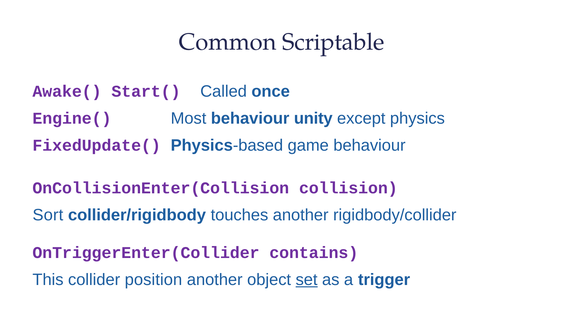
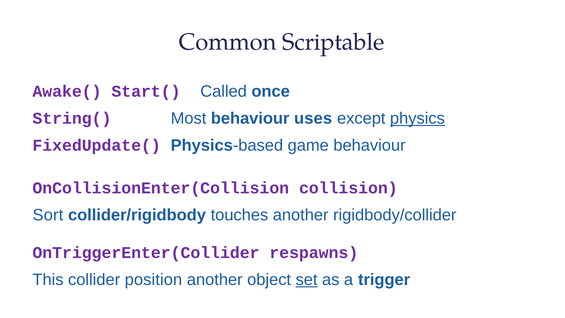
Engine(: Engine( -> String( (72, 118)
unity: unity -> uses (313, 118)
physics underline: none -> present (417, 118)
contains: contains -> respawns (314, 253)
